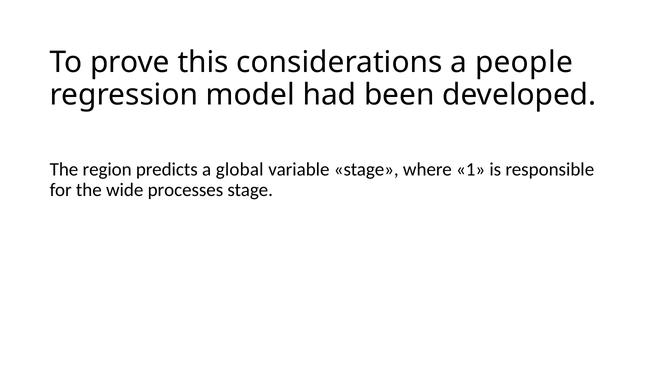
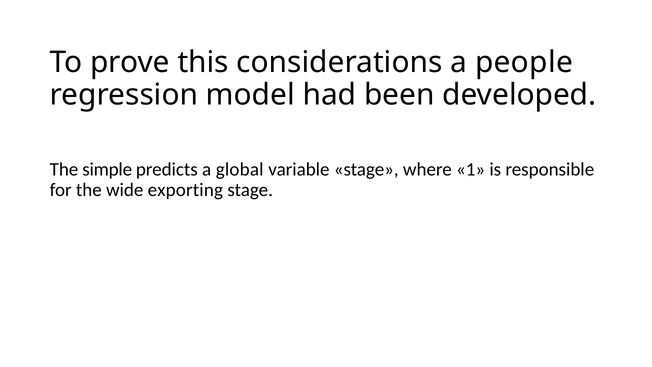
region: region -> simple (107, 169)
processes: processes -> exporting (185, 190)
